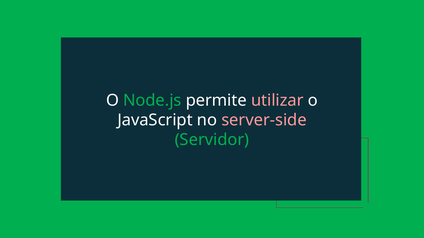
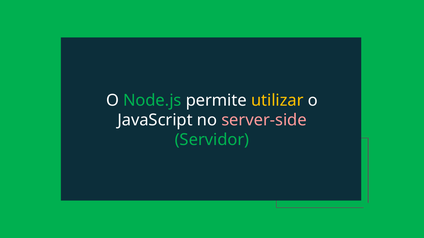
utilizar colour: pink -> yellow (277, 101)
